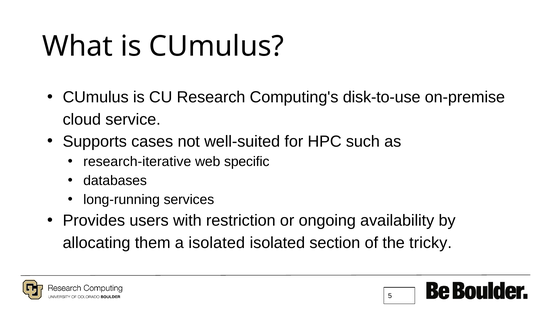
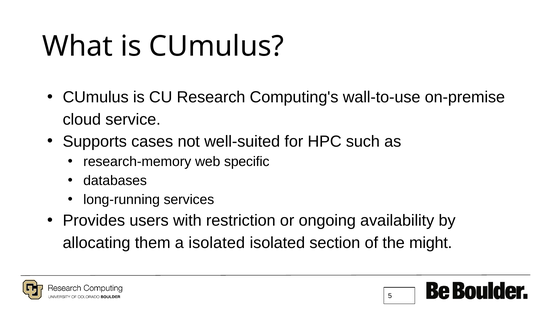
disk-to-use: disk-to-use -> wall-to-use (382, 97)
research-iterative: research-iterative -> research-memory (137, 162)
tricky: tricky -> might (431, 243)
